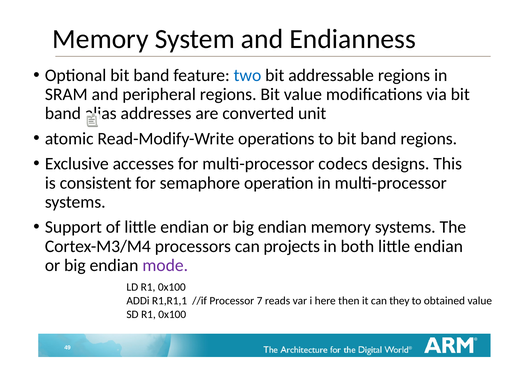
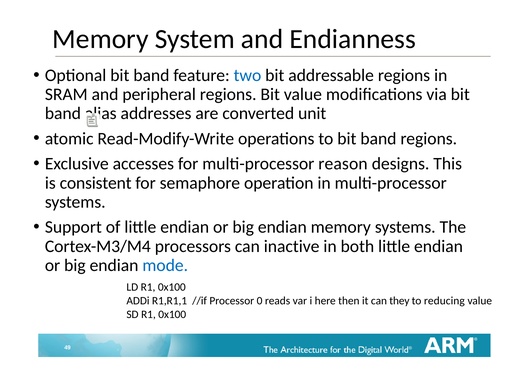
codecs: codecs -> reason (343, 164)
projects: projects -> inactive (292, 246)
mode colour: purple -> blue (165, 265)
7: 7 -> 0 (260, 301)
obtained: obtained -> reducing (444, 301)
